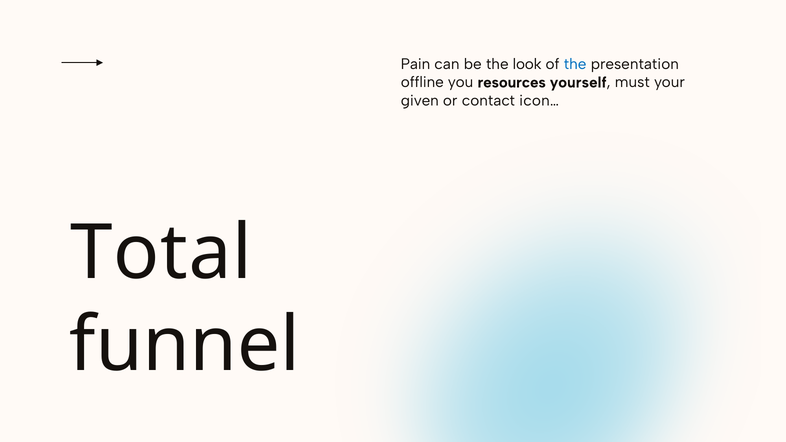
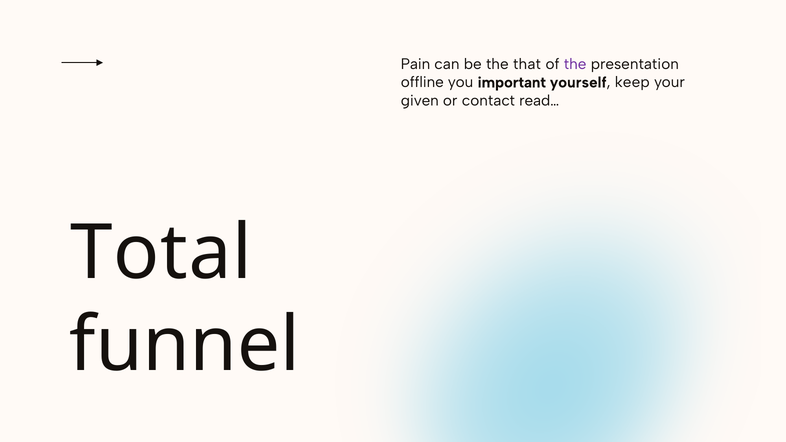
look: look -> that (527, 64)
the colour: blue -> purple (575, 64)
resources: resources -> important (512, 82)
must: must -> keep (632, 82)
icon…: icon… -> read… (539, 101)
